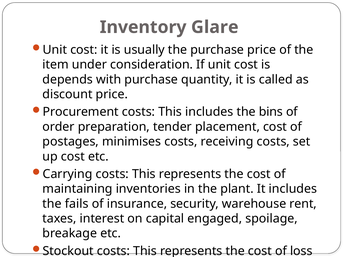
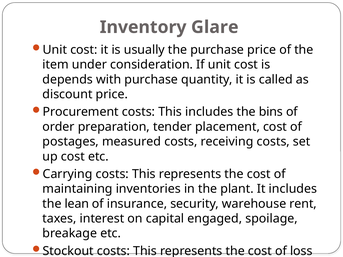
minimises: minimises -> measured (132, 142)
fails: fails -> lean (77, 204)
